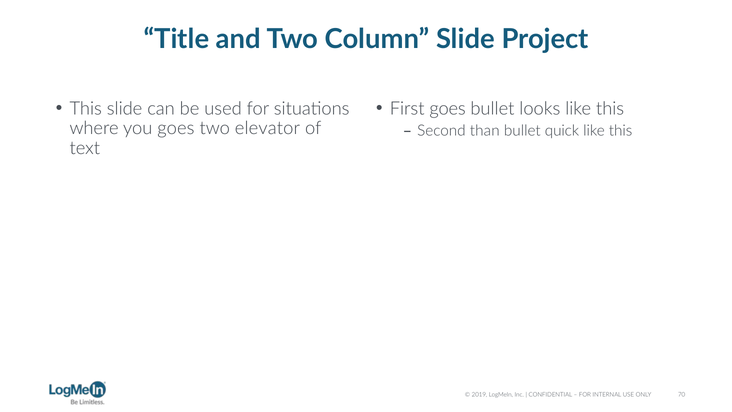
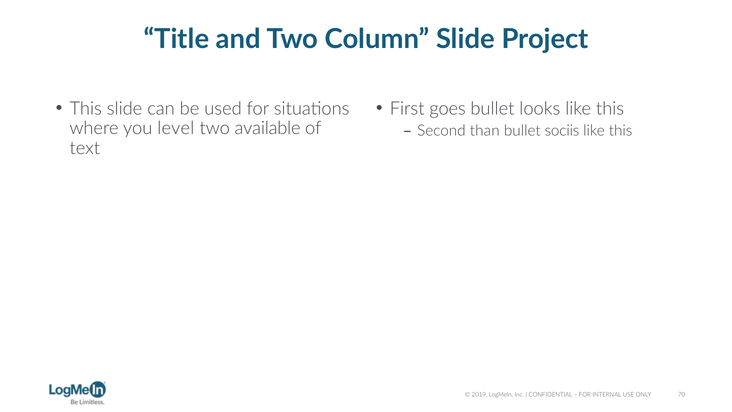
you goes: goes -> level (176, 128)
elevator: elevator -> available (268, 128)
quick: quick -> sociis (562, 131)
